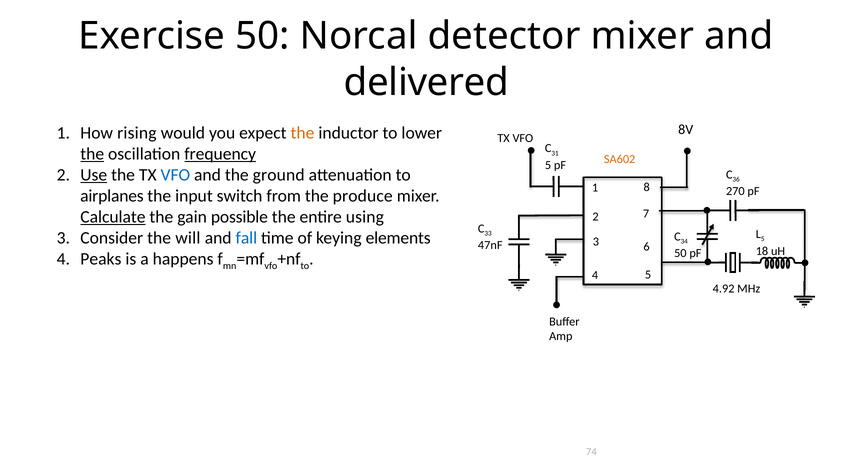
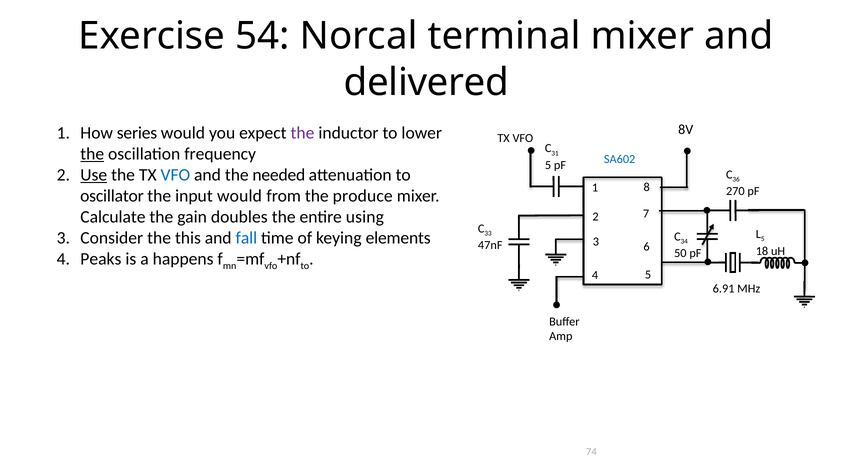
Exercise 50: 50 -> 54 (262, 36)
detector: detector -> terminal (504, 36)
rising: rising -> series (137, 133)
the colour: orange -> purple (302, 133)
frequency underline: present -> none (220, 154)
SA602 colour: orange -> blue (620, 160)
ground: ground -> needed (279, 175)
airplanes: airplanes -> oscillator (112, 196)
input switch: switch -> would (239, 196)
Calculate underline: present -> none (113, 217)
possible: possible -> doubles (239, 217)
will: will -> this (188, 238)
4.92: 4.92 -> 6.91 (724, 289)
